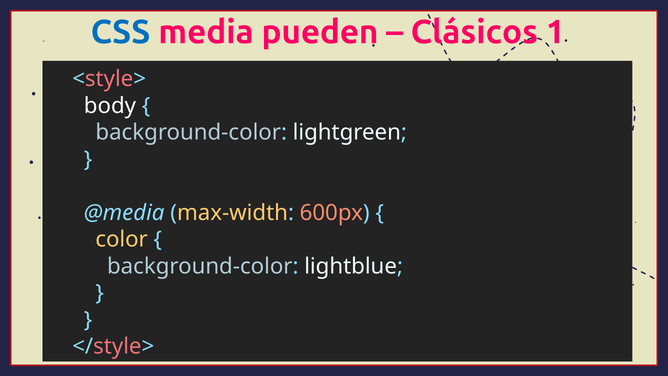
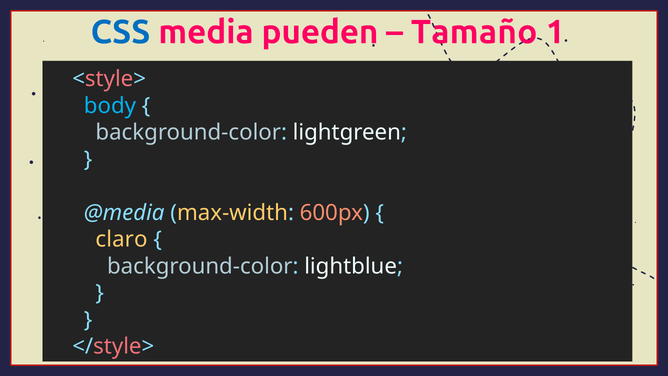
Clásicos: Clásicos -> Tamaño (474, 32)
body colour: white -> light blue (110, 106)
color: color -> claro (121, 239)
